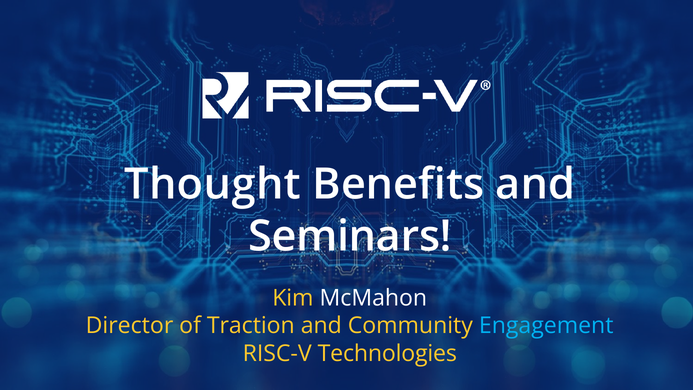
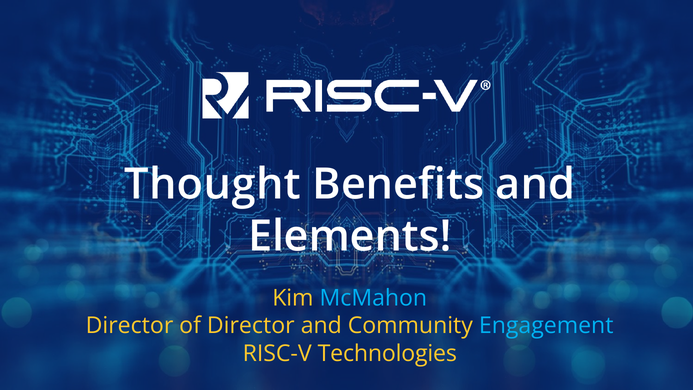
Seminars: Seminars -> Elements (350, 236)
McMahon colour: white -> light blue (373, 298)
of Traction: Traction -> Director (251, 326)
